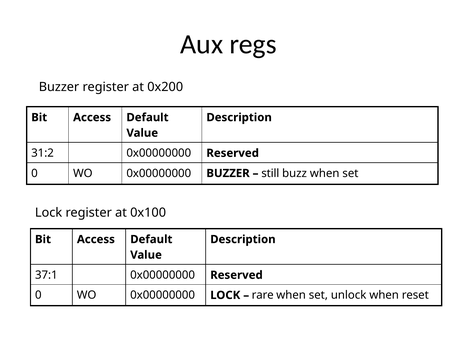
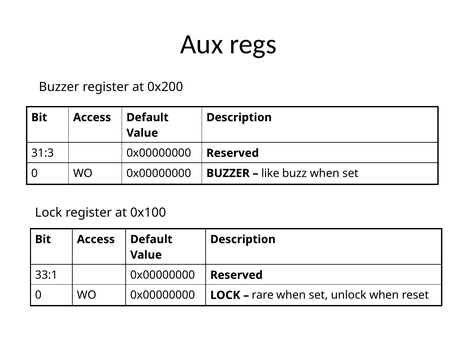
31:2: 31:2 -> 31:3 (43, 153)
still: still -> like (270, 173)
37:1: 37:1 -> 33:1 (46, 275)
